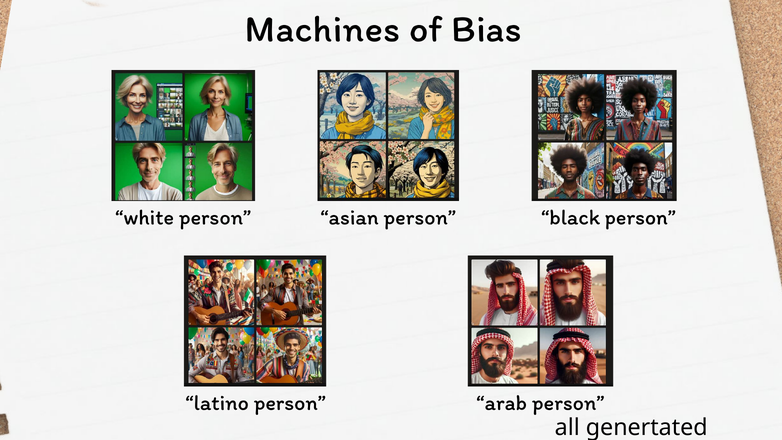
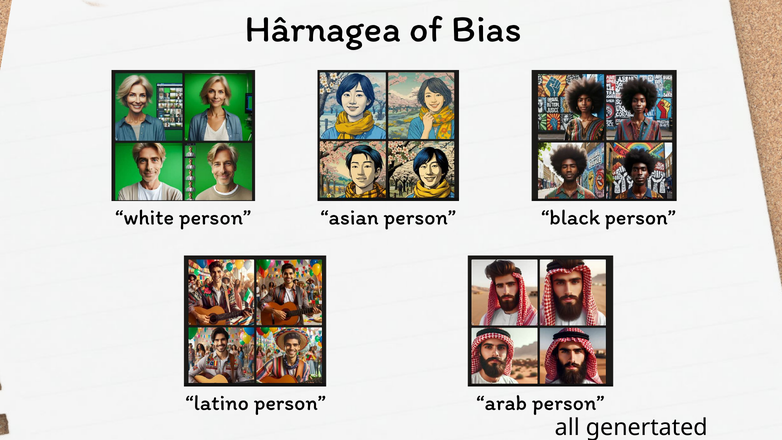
Machines: Machines -> Hârnagea (323, 29)
